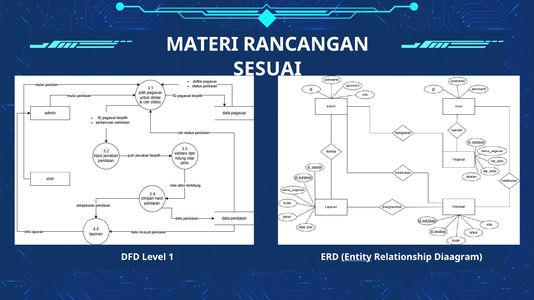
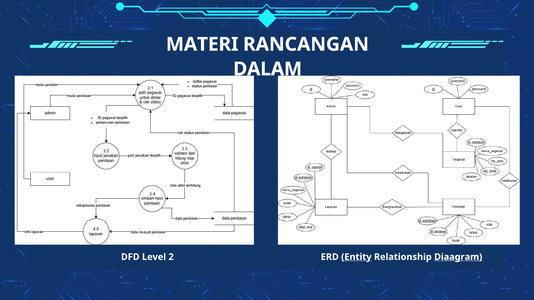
SESUAI: SESUAI -> DALAM (268, 69)
1: 1 -> 2 (171, 257)
Diaagram underline: none -> present (458, 257)
